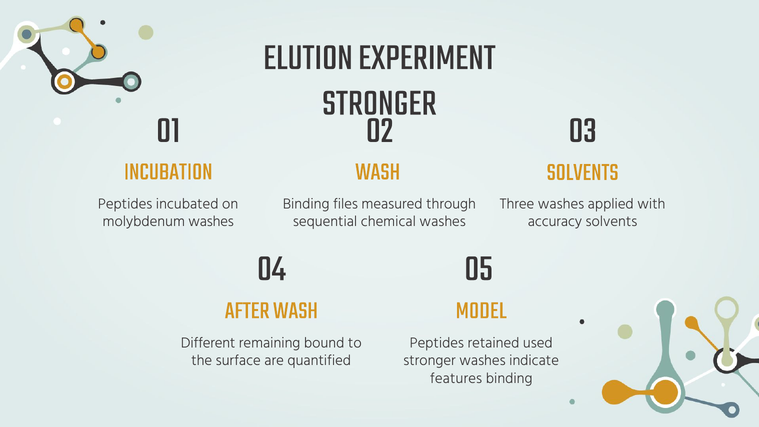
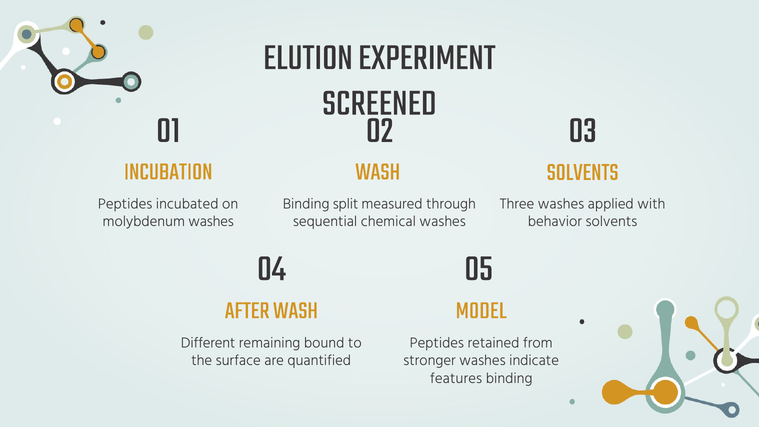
STRONGER: STRONGER -> SCREENED (379, 102)
files: files -> split (346, 204)
accuracy: accuracy -> behavior (555, 221)
used: used -> from (538, 343)
